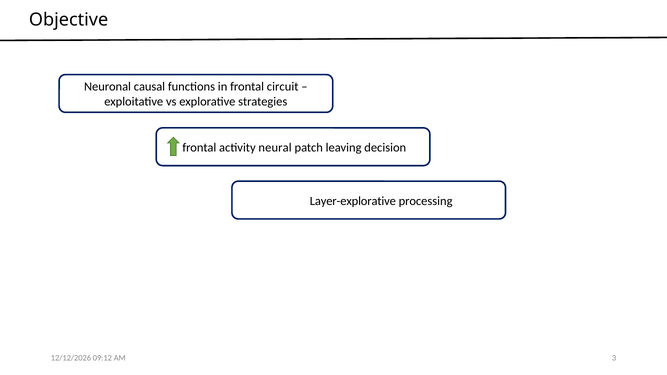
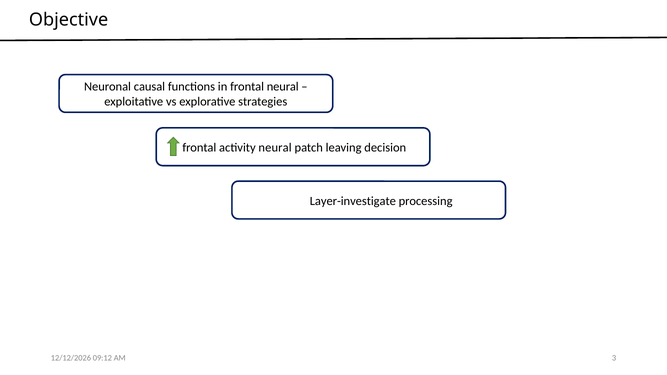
frontal circuit: circuit -> neural (283, 87)
Layer-explorative: Layer-explorative -> Layer-investigate (353, 201)
